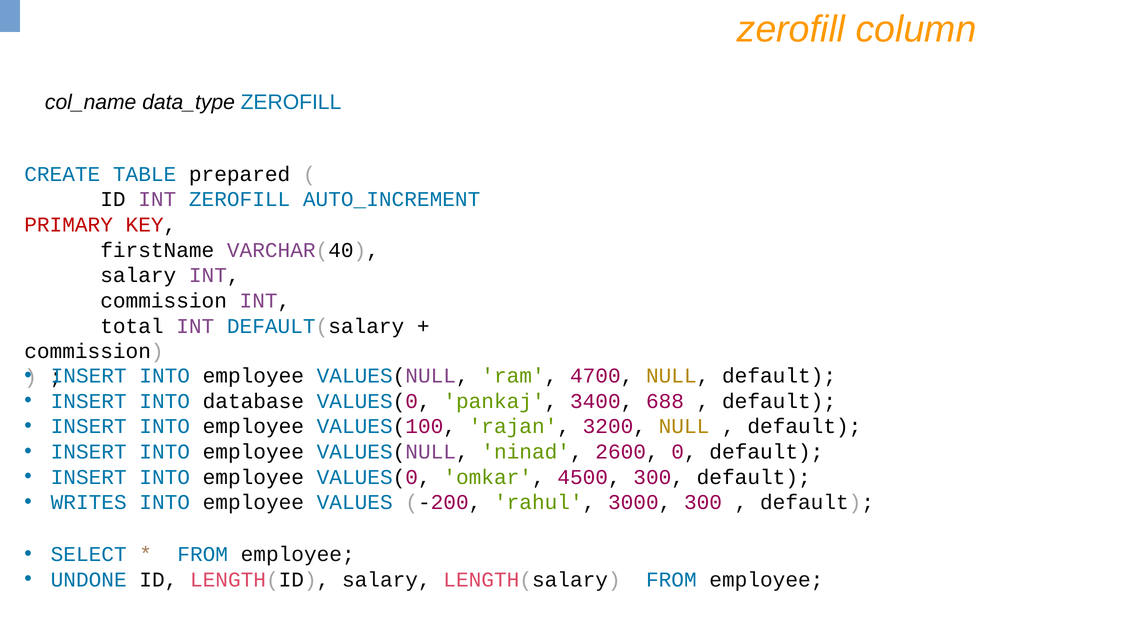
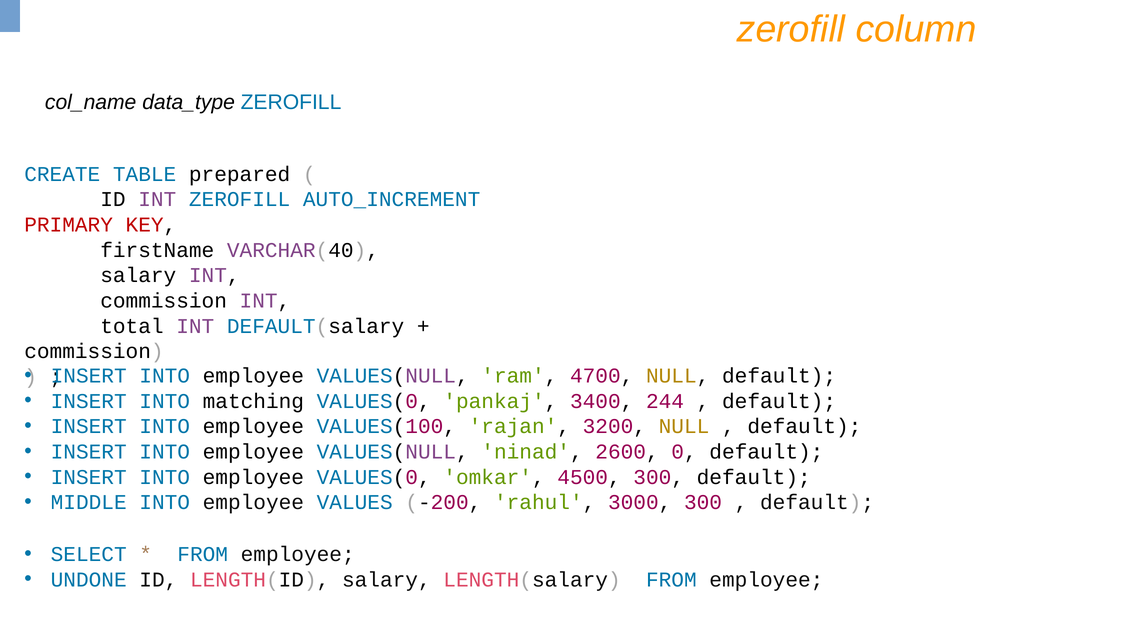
database: database -> matching (253, 401)
688: 688 -> 244 (665, 401)
WRITES: WRITES -> MIDDLE (89, 503)
